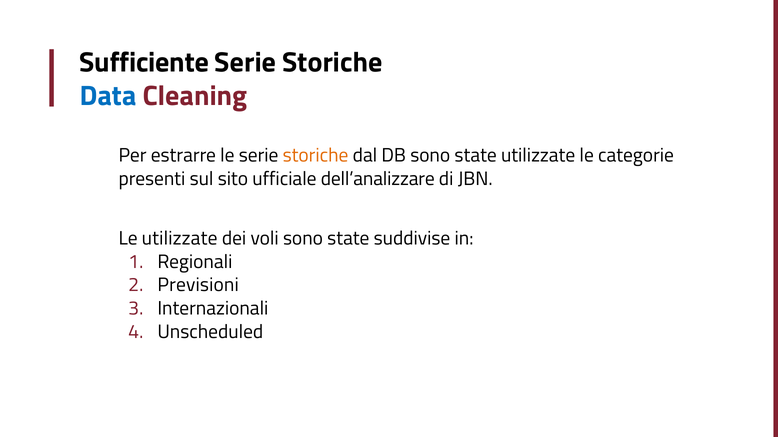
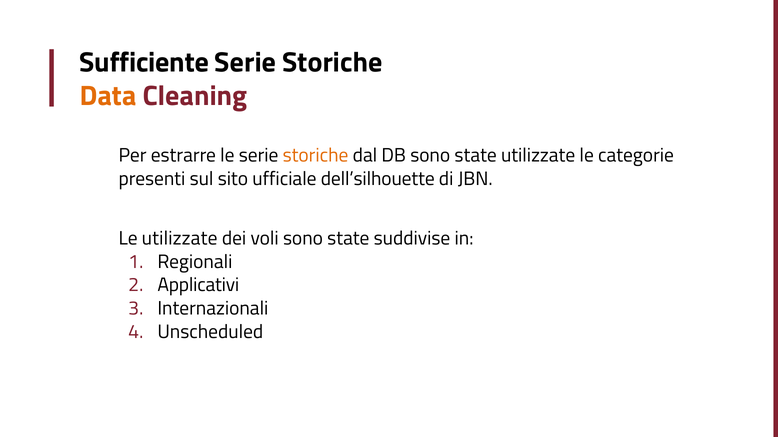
Data colour: blue -> orange (108, 96)
dell’analizzare: dell’analizzare -> dell’silhouette (378, 179)
Previsioni: Previsioni -> Applicativi (198, 285)
